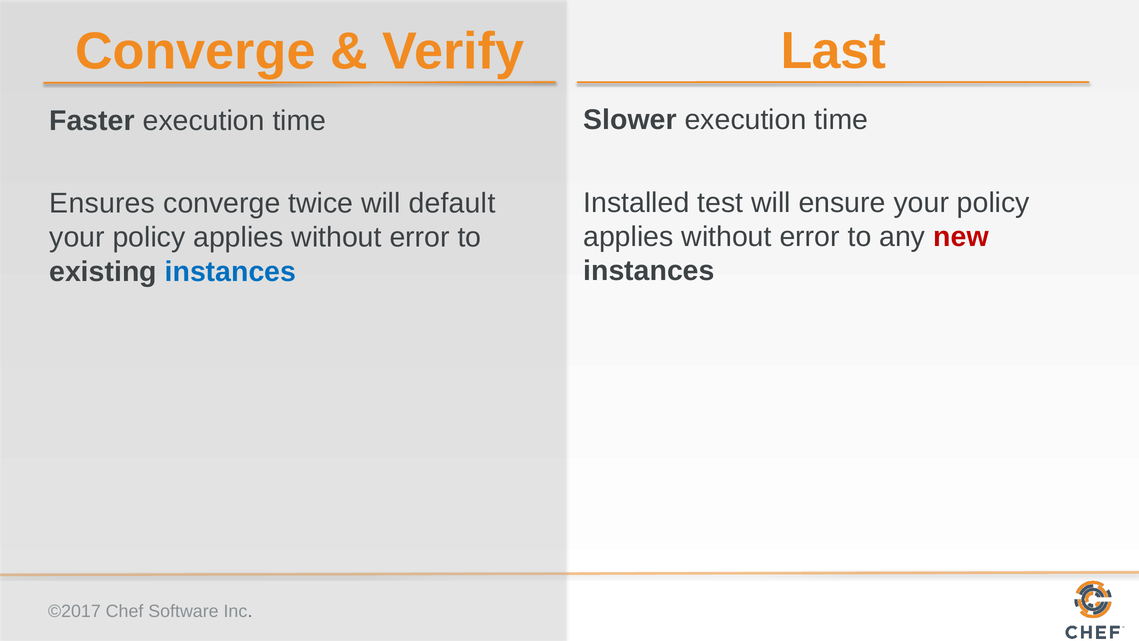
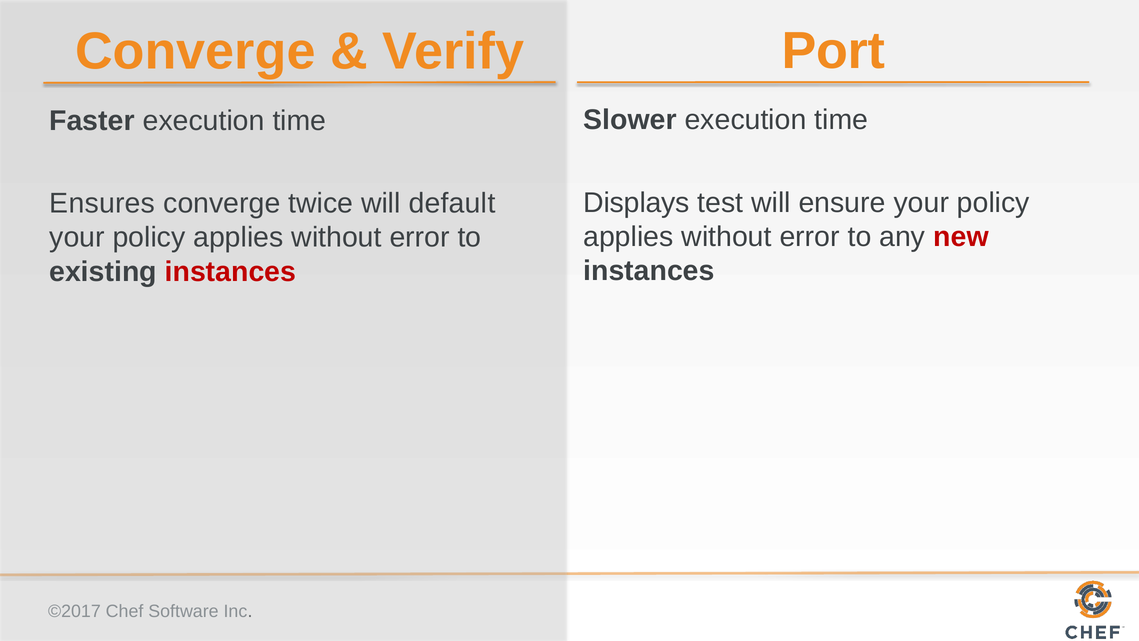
Last: Last -> Port (833, 51)
Installed: Installed -> Displays (636, 203)
instances colour: blue -> red (230, 272)
